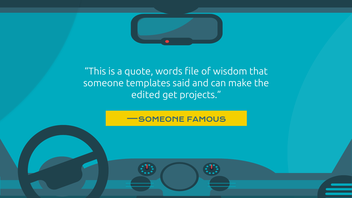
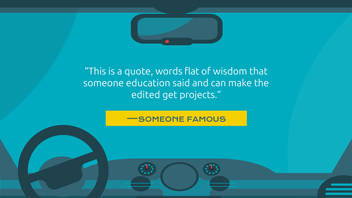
file: file -> flat (192, 71)
templates: templates -> education (148, 83)
